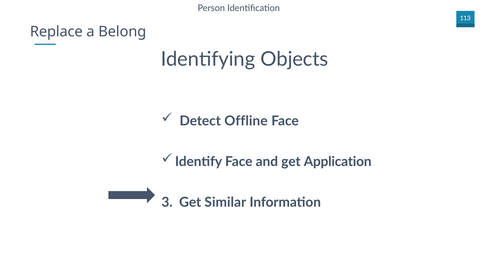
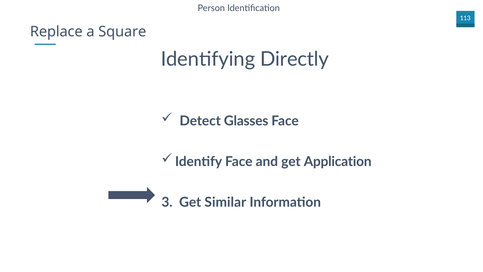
Belong: Belong -> Square (122, 32)
Objects: Objects -> Directly (294, 59)
Offline: Offline -> Glasses (246, 121)
